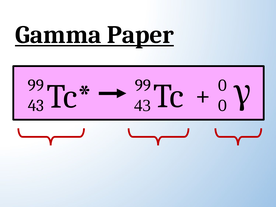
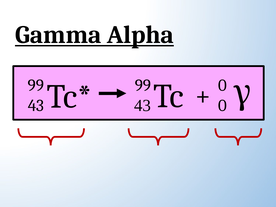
Paper: Paper -> Alpha (140, 35)
